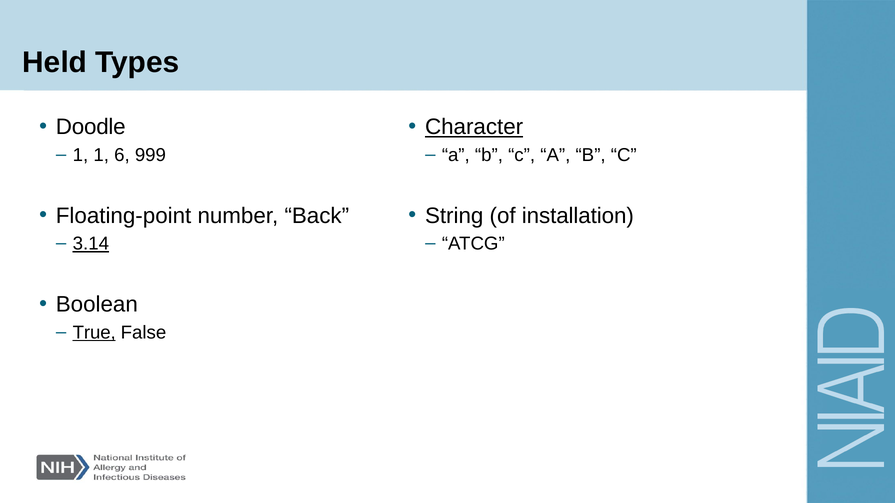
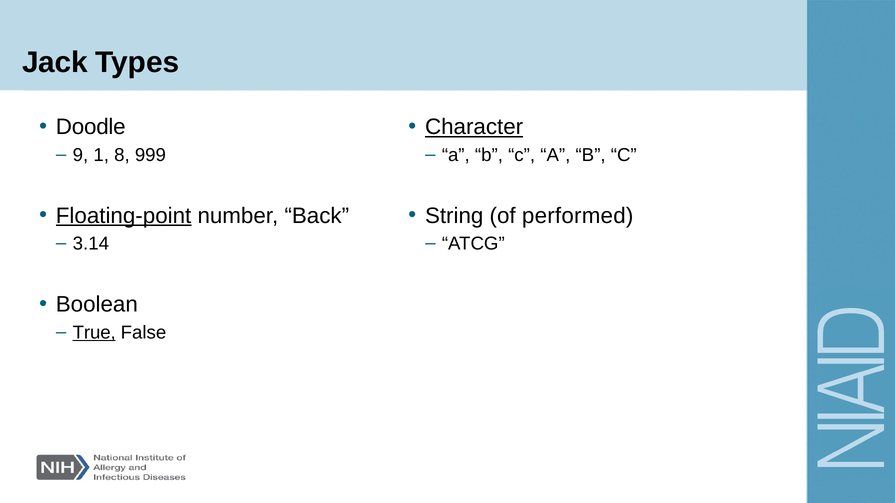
Held: Held -> Jack (55, 63)
1: 1 -> 9 (80, 155)
6: 6 -> 8 (122, 155)
Floating-point underline: none -> present (124, 216)
installation: installation -> performed (578, 216)
3.14 underline: present -> none (91, 244)
